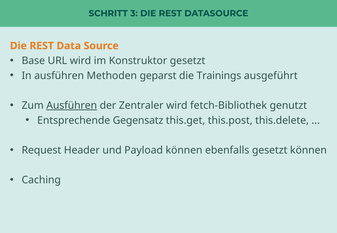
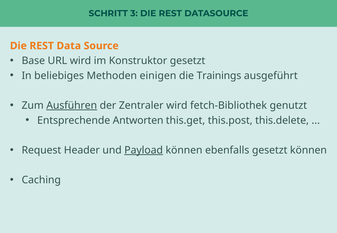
In ausführen: ausführen -> beliebiges (59, 76)
geparst: geparst -> einigen (158, 76)
Gegensatz: Gegensatz -> Antworten (138, 121)
Payload underline: none -> present (144, 150)
